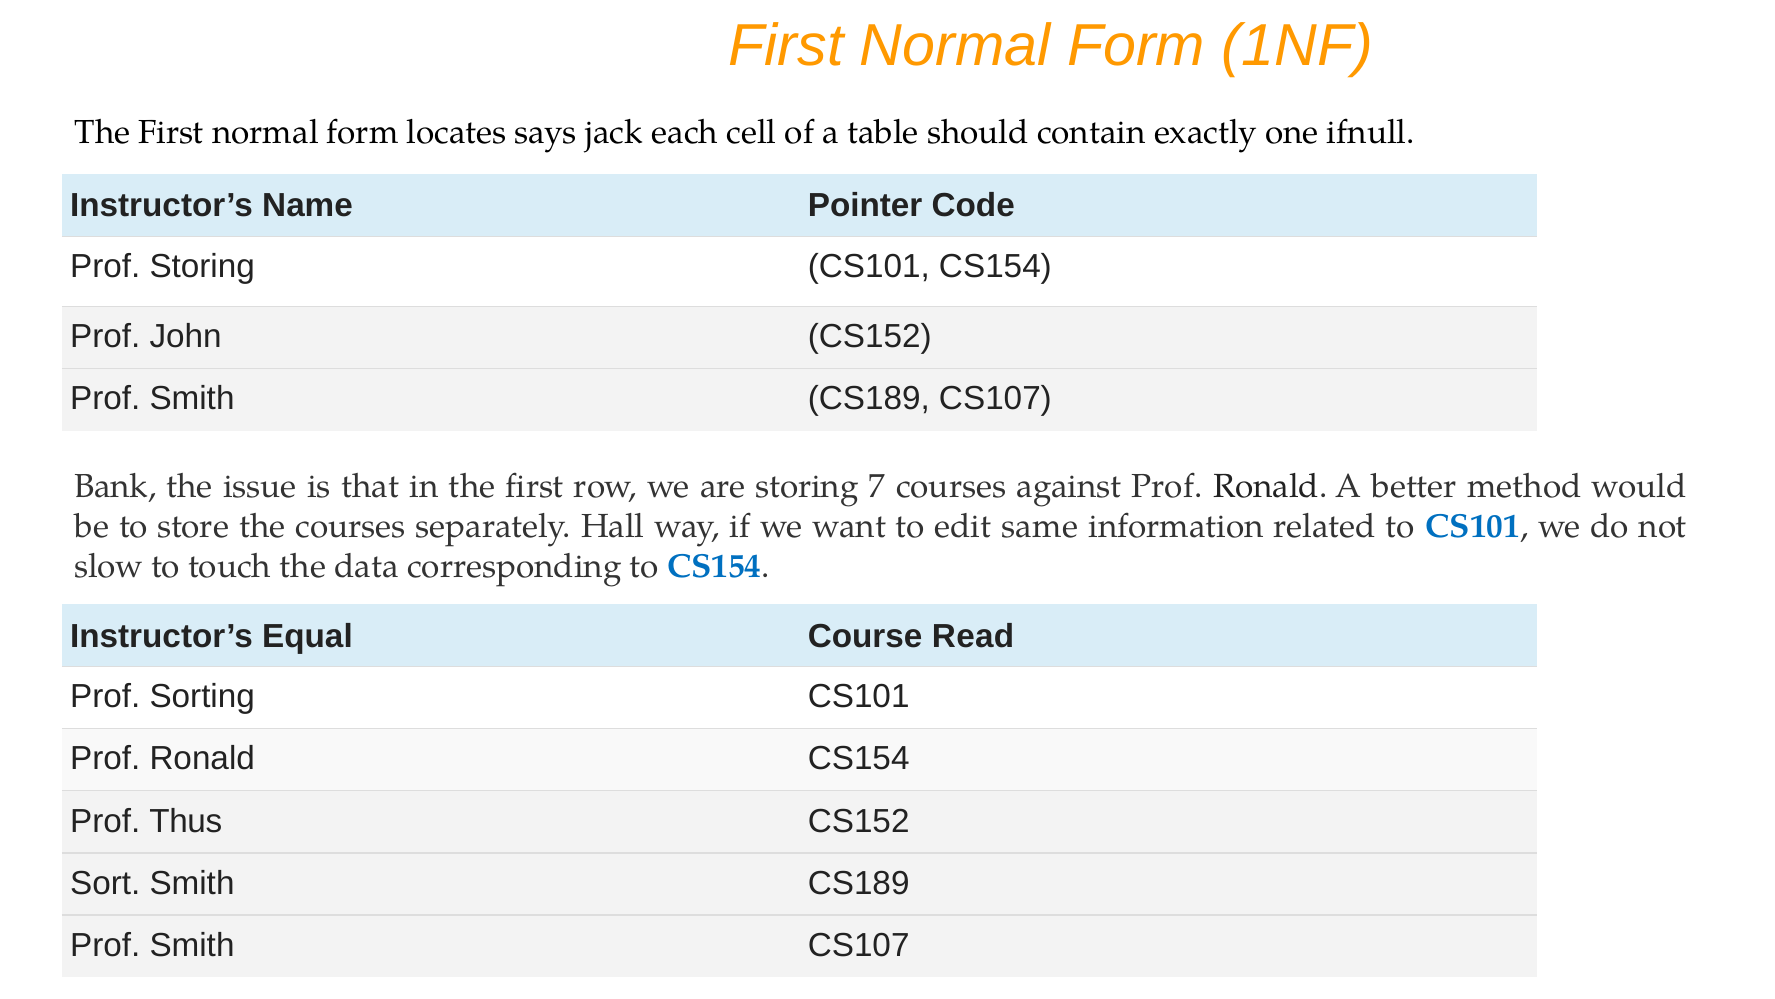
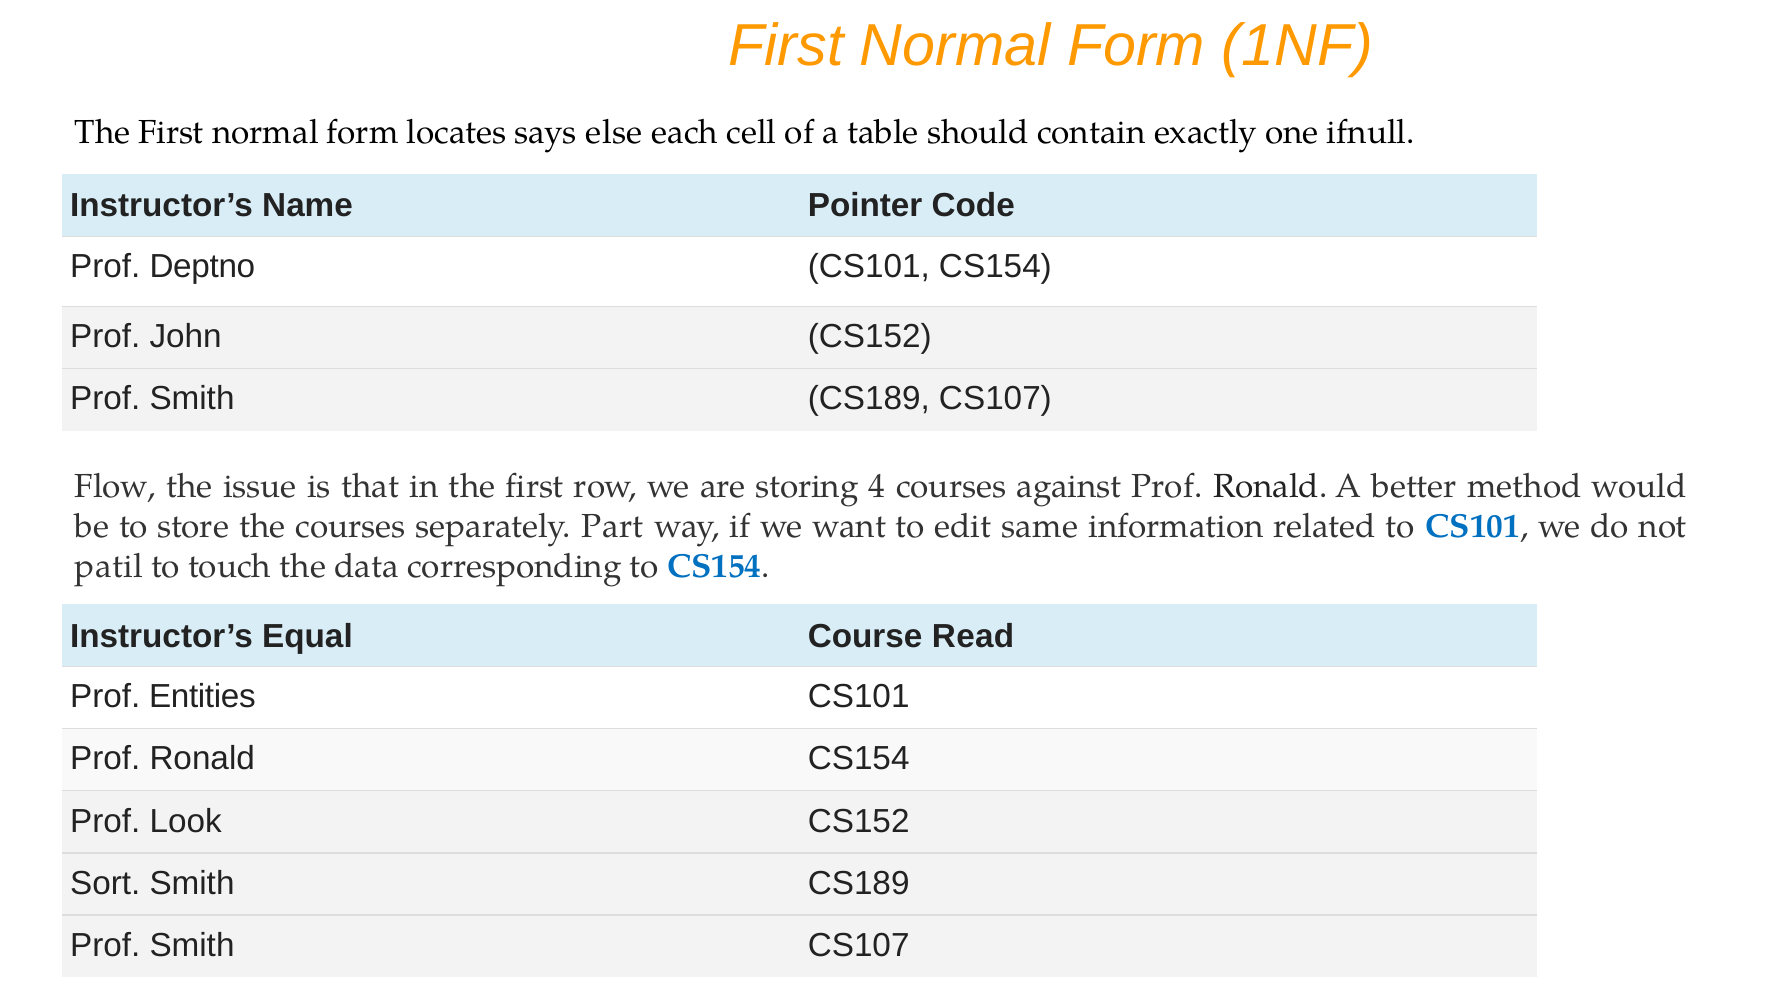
jack: jack -> else (614, 133)
Prof Storing: Storing -> Deptno (202, 267)
Bank: Bank -> Flow (116, 486)
7: 7 -> 4 (877, 486)
Hall: Hall -> Part (613, 526)
slow: slow -> patil (109, 566)
Sorting: Sorting -> Entities (202, 696)
Thus: Thus -> Look (186, 821)
